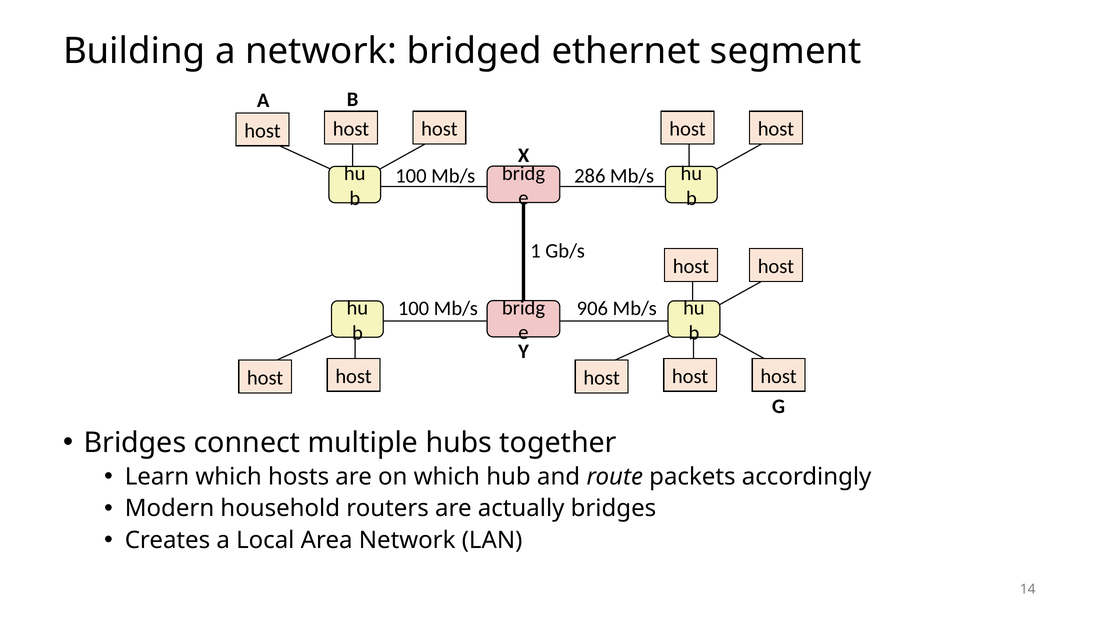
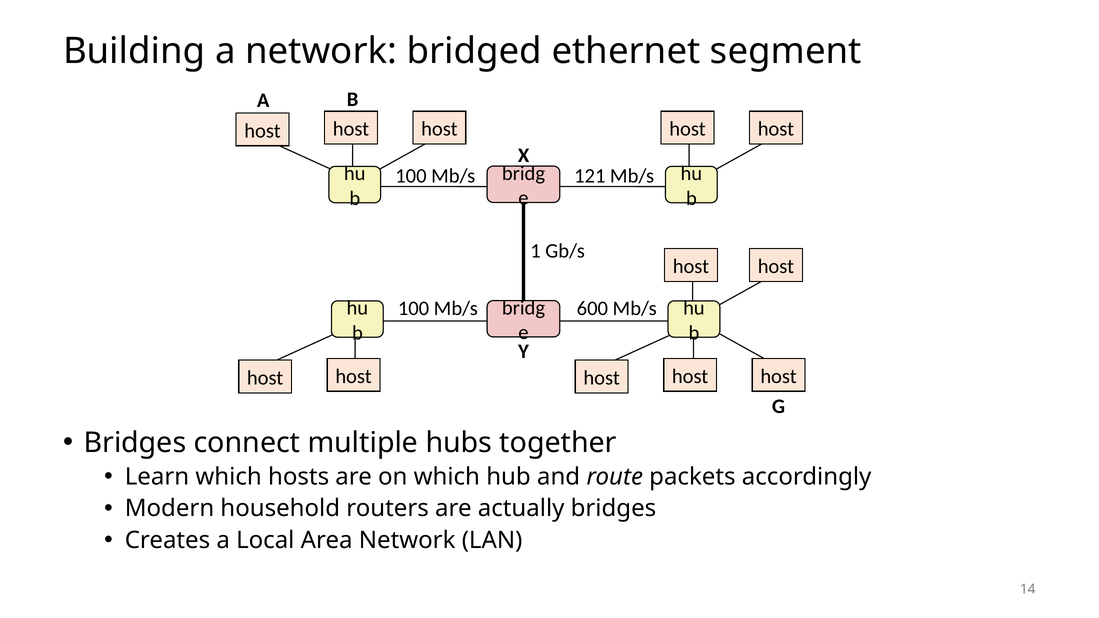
286: 286 -> 121 (590, 176)
906: 906 -> 600 (592, 309)
